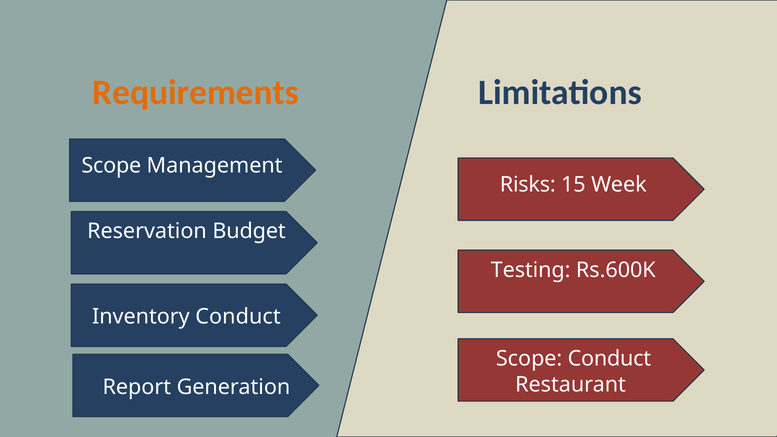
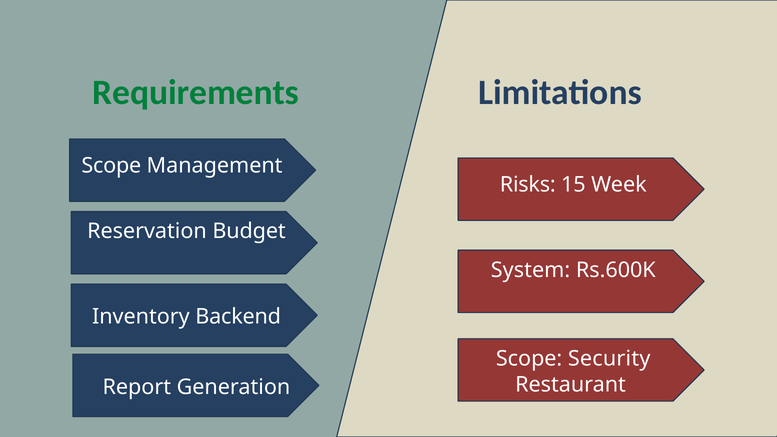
Requirements colour: orange -> green (196, 92)
Testing: Testing -> System (531, 270)
Inventory Conduct: Conduct -> Backend (238, 317)
Scope Conduct: Conduct -> Security (609, 359)
